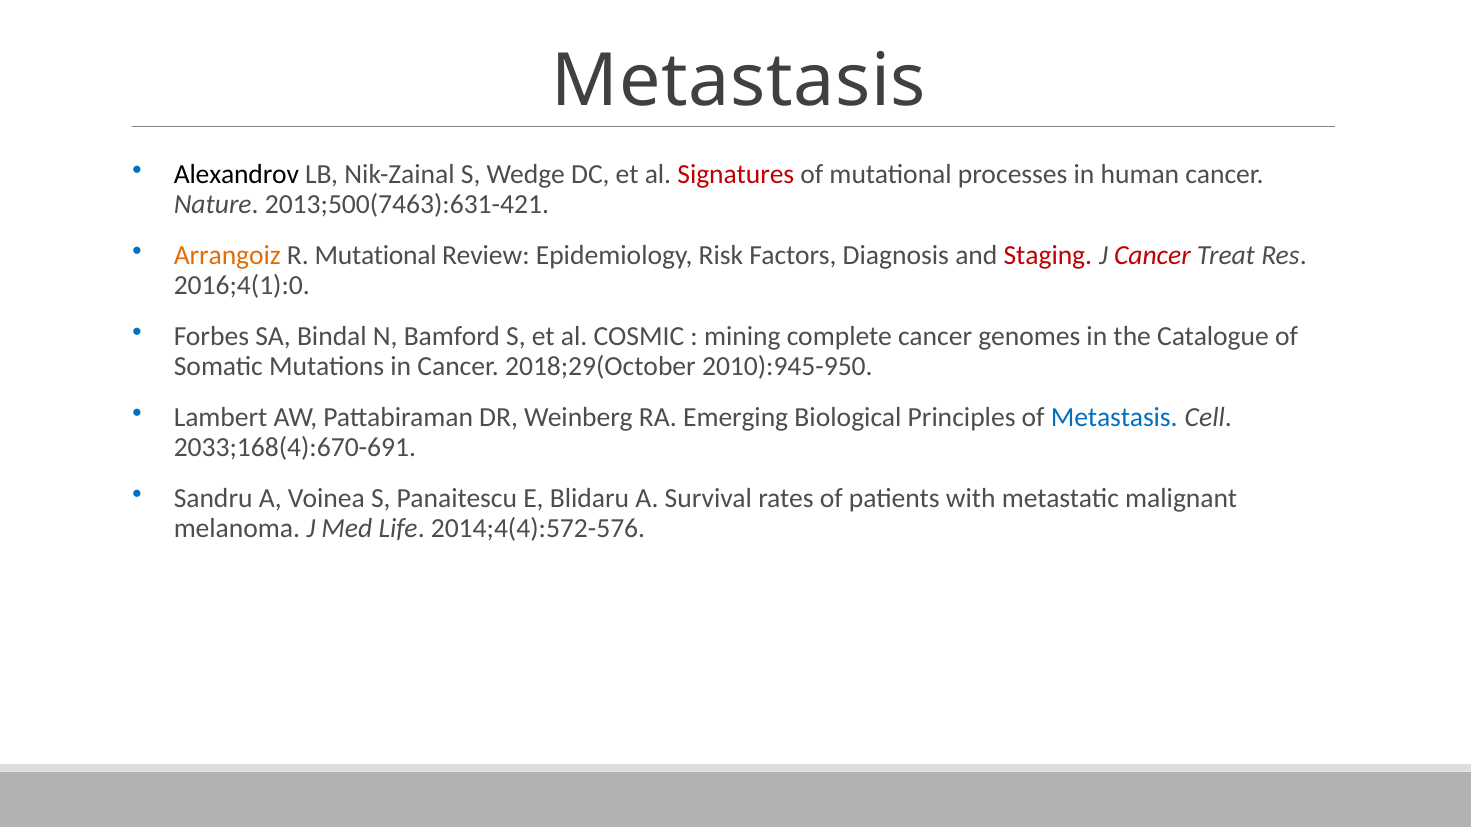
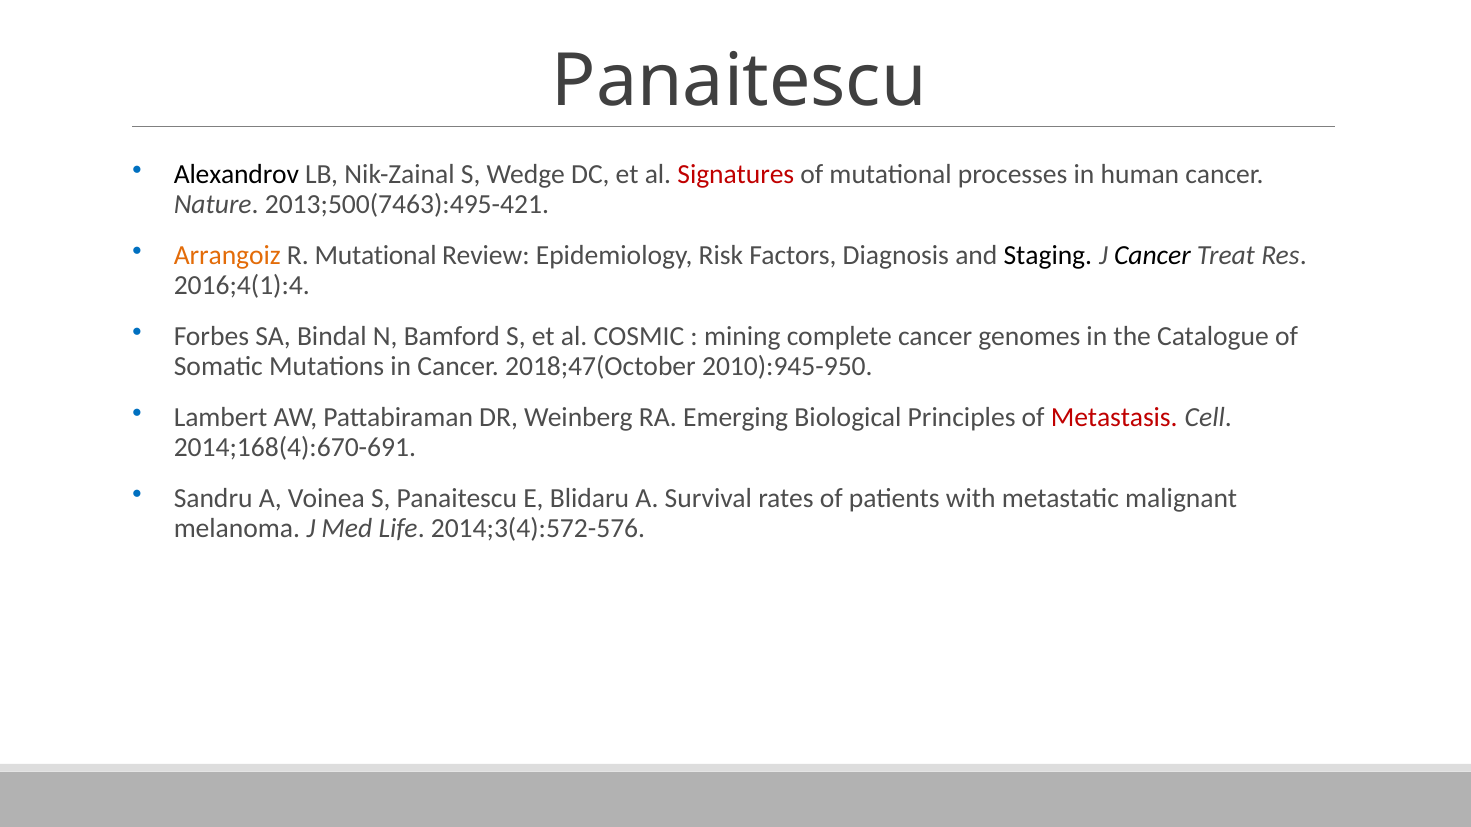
Metastasis: Metastasis -> Panaitescu (739, 82)
2013;500(7463):631-421: 2013;500(7463):631-421 -> 2013;500(7463):495-421 (407, 204)
Staging colour: red -> black (1048, 255)
Cancer colour: red -> black (1152, 255)
2016;4(1):0: 2016;4(1):0 -> 2016;4(1):4 (242, 285)
2018;29(October: 2018;29(October -> 2018;47(October (600, 366)
Metastasis colour: blue -> red (1114, 417)
2033;168(4):670-691: 2033;168(4):670-691 -> 2014;168(4):670-691 (295, 447)
2014;4(4):572-576: 2014;4(4):572-576 -> 2014;3(4):572-576 (538, 528)
